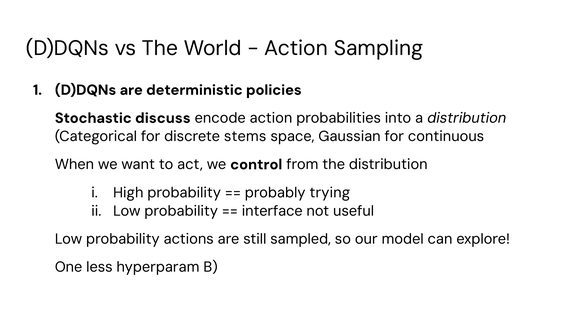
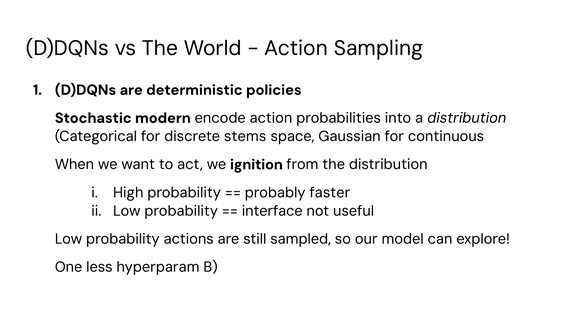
discuss: discuss -> modern (163, 118)
control: control -> ignition (256, 164)
trying: trying -> faster (330, 193)
